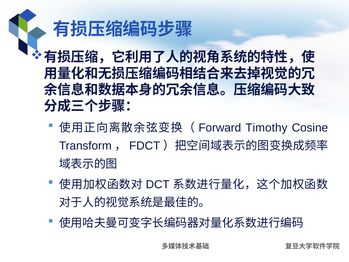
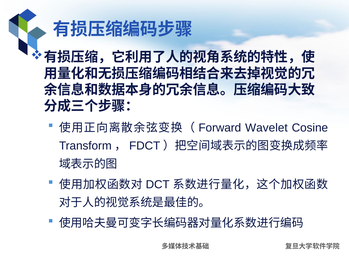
Timothy: Timothy -> Wavelet (266, 128)
